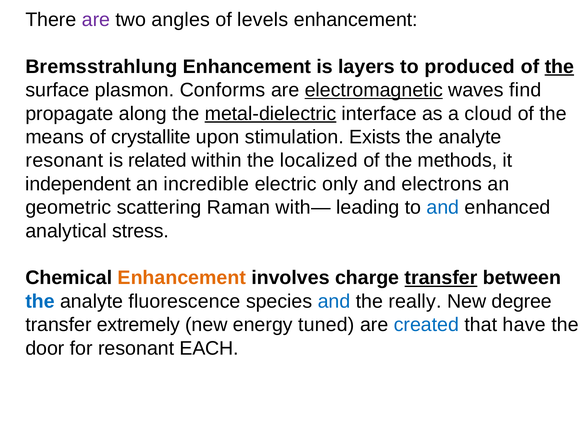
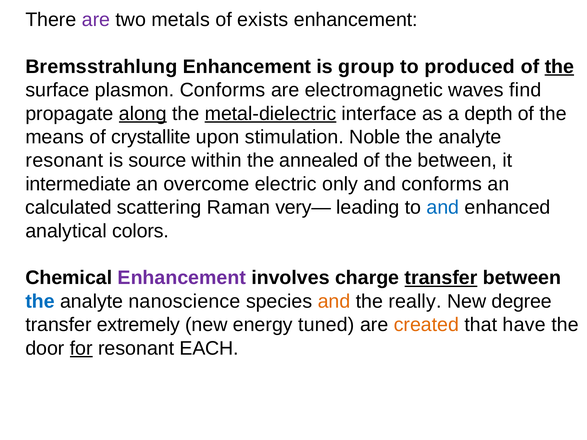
angles: angles -> metals (181, 20)
levels: levels -> exists (263, 20)
layers: layers -> group (366, 67)
electromagnetic underline: present -> none (374, 90)
along underline: none -> present (143, 114)
cloud: cloud -> depth (488, 114)
Exists: Exists -> Noble (375, 137)
related: related -> source (157, 161)
localized: localized -> annealed (319, 161)
the methods: methods -> between (457, 161)
independent: independent -> intermediate (78, 184)
incredible: incredible -> overcome (206, 184)
and electrons: electrons -> conforms (442, 184)
geometric: geometric -> calculated (68, 208)
with—: with— -> very— (303, 208)
stress: stress -> colors (141, 231)
Enhancement colour: orange -> purple (182, 278)
fluorescence: fluorescence -> nanoscience (184, 302)
and colour: blue -> orange (334, 302)
created colour: blue -> orange (426, 325)
for underline: none -> present (81, 348)
